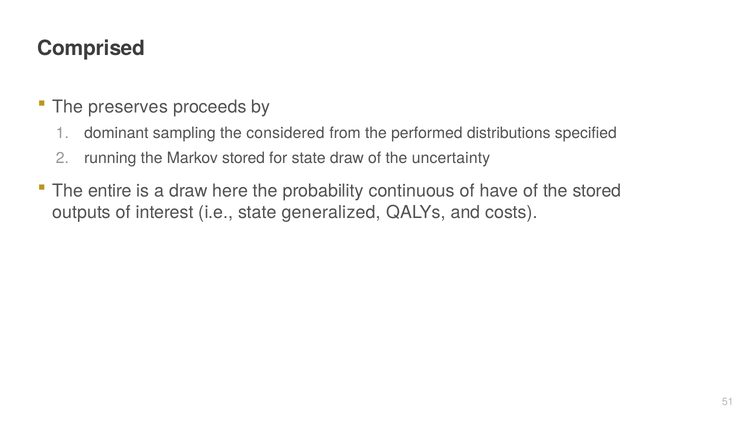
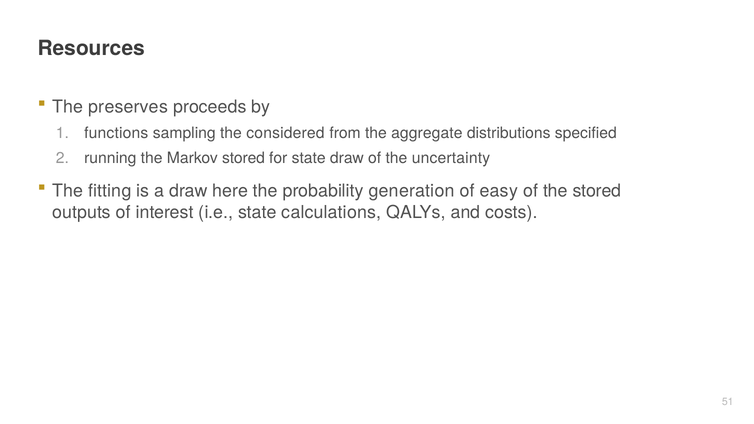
Comprised: Comprised -> Resources (91, 49)
dominant: dominant -> functions (116, 133)
performed: performed -> aggregate (427, 133)
entire: entire -> fitting (110, 191)
continuous: continuous -> generation (412, 191)
have: have -> easy (499, 191)
generalized: generalized -> calculations (331, 212)
